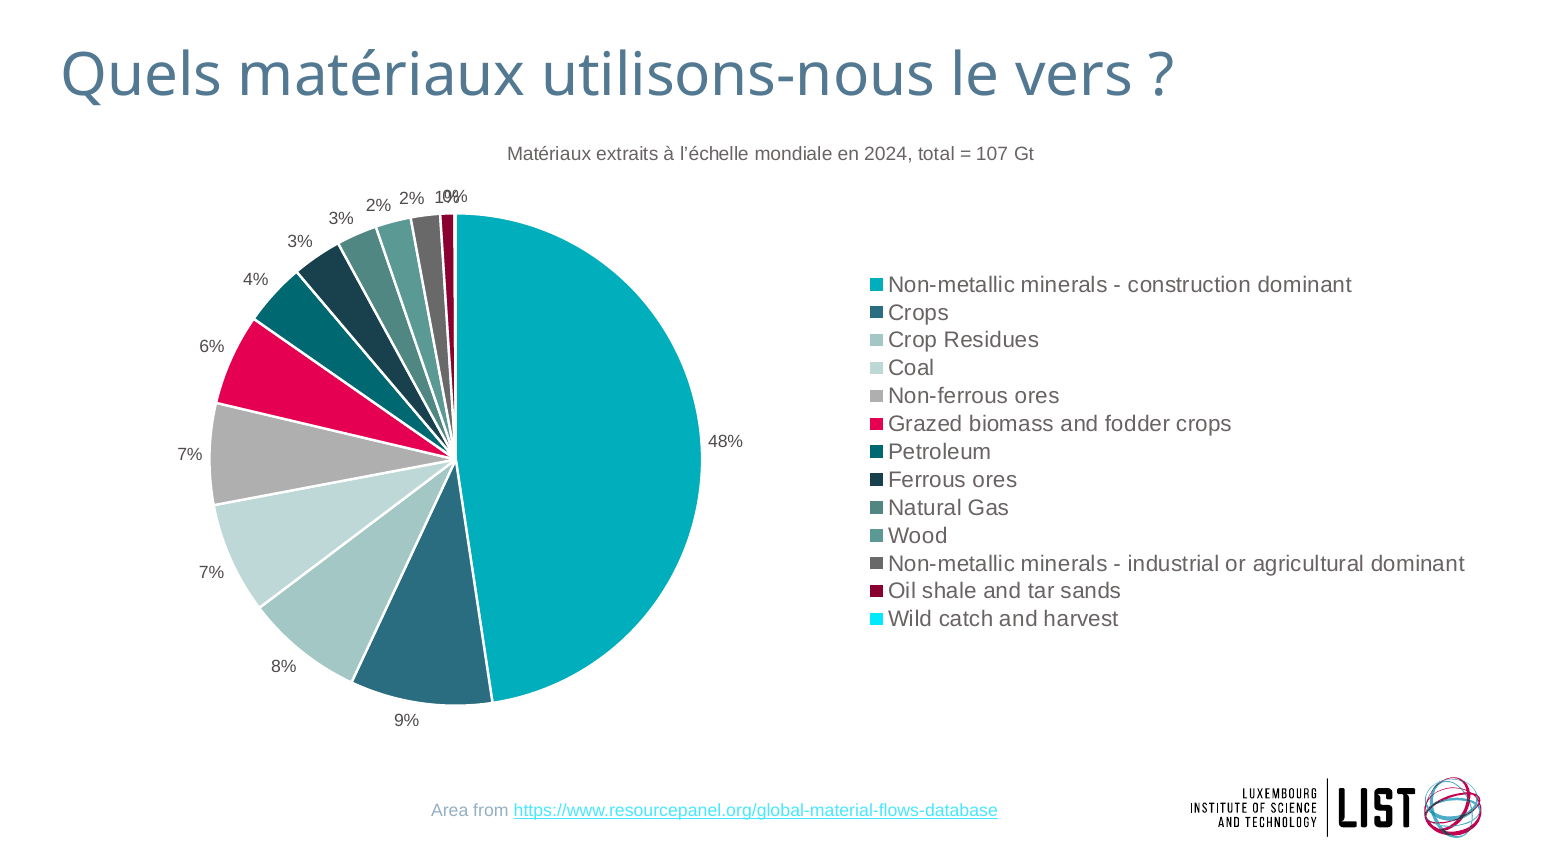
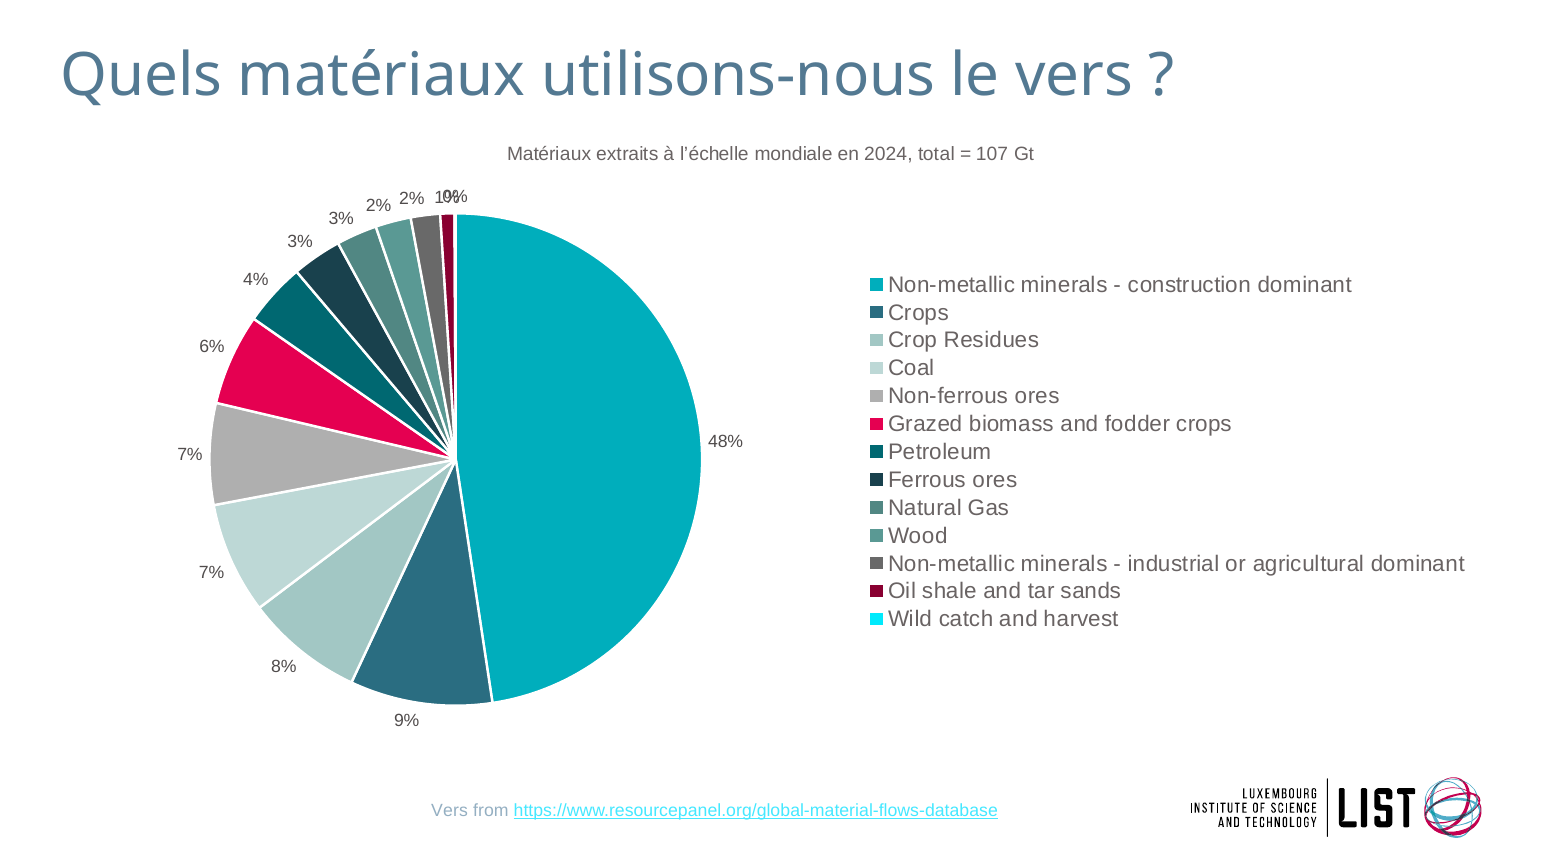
Area: Area -> Vers (450, 811)
